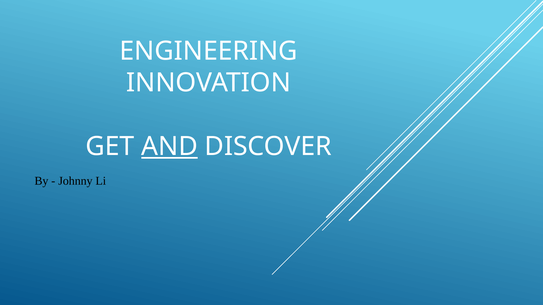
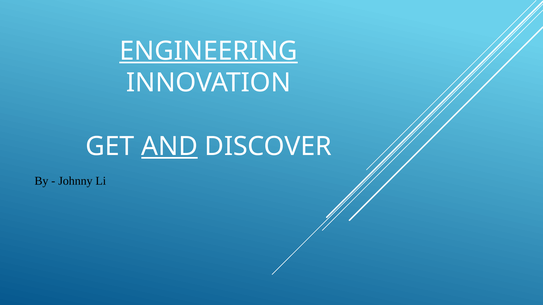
ENGINEERING underline: none -> present (209, 51)
